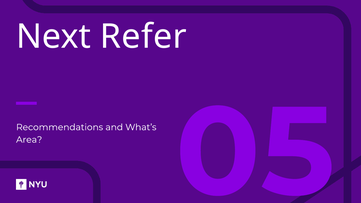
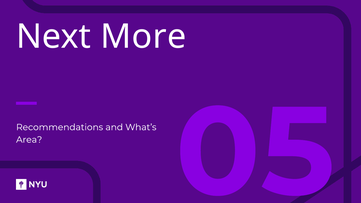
Refer: Refer -> More (143, 37)
